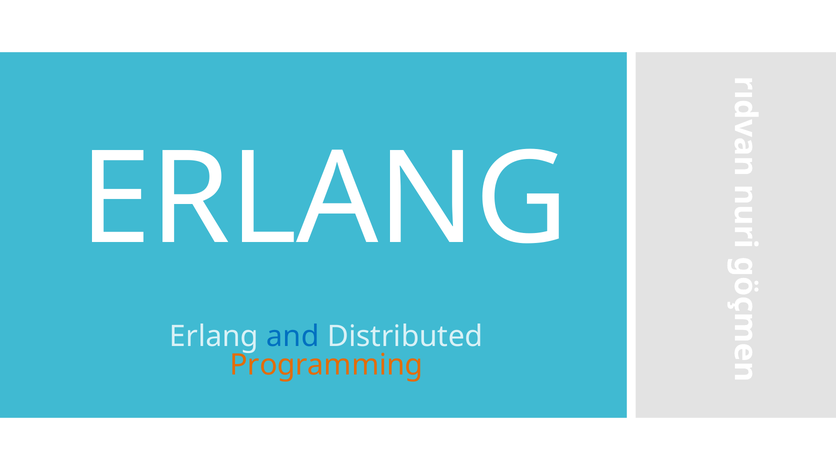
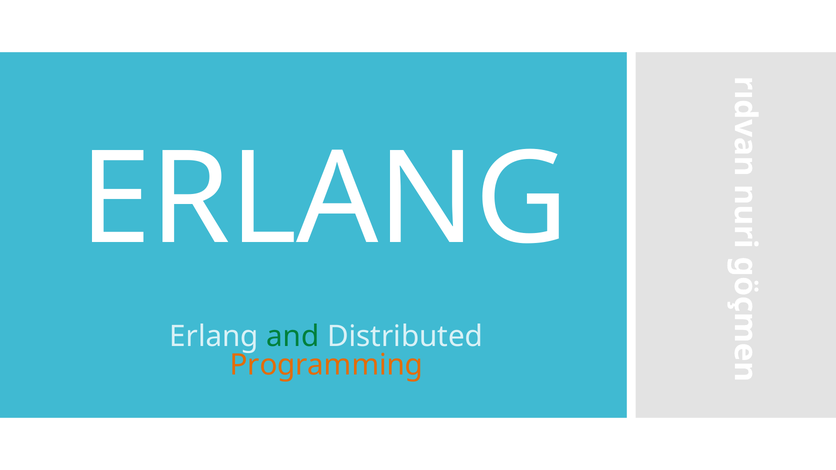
and colour: blue -> green (293, 337)
